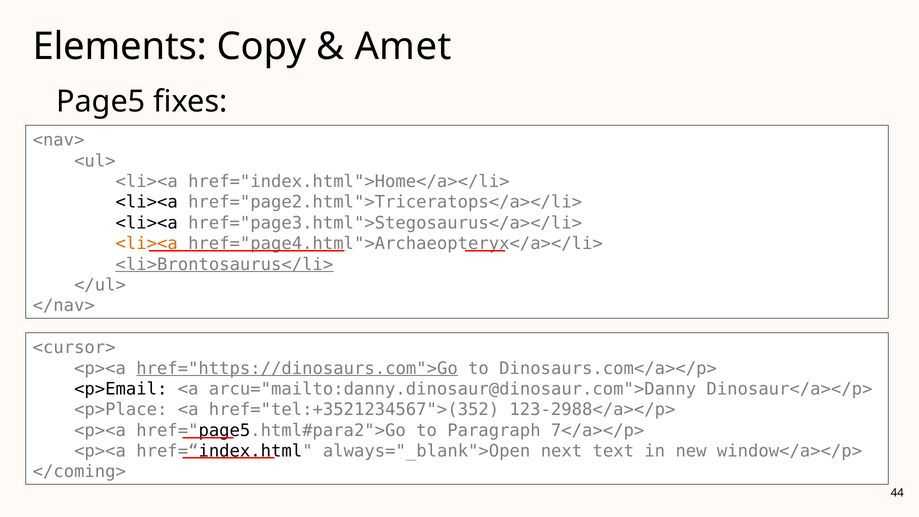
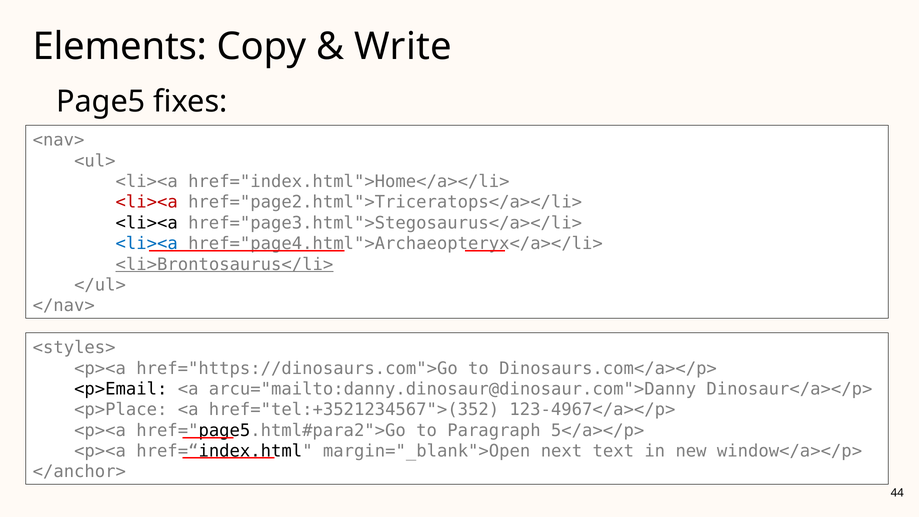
Amet: Amet -> Write (403, 46)
<li><a colour: black -> red (147, 202)
<li><a colour: orange -> blue (147, 244)
<cursor>: <cursor> -> <styles> (74, 348)
href="https://dinosaurs.com">Go underline: present -> none (297, 368)
123-2988</a></p>: 123-2988</a></p> -> 123-4967</a></p> (592, 410)
7</a></p>: 7</a></p> -> 5</a></p> (598, 430)
always="_blank">Open: always="_blank">Open -> margin="_blank">Open (427, 451)
</coming>: </coming> -> </anchor> (79, 472)
